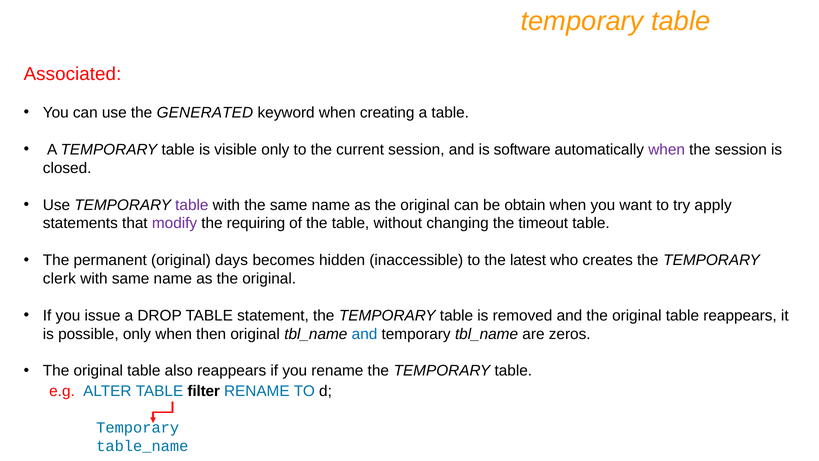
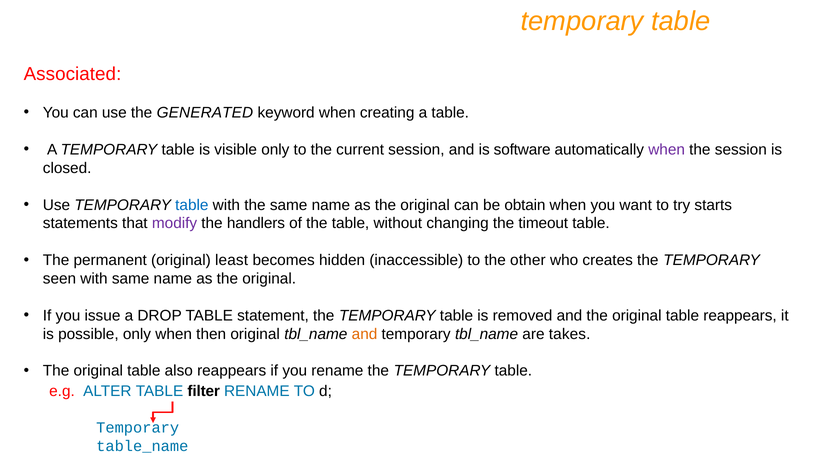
table colour: purple -> blue (192, 205)
apply: apply -> starts (713, 205)
requiring: requiring -> handlers (256, 223)
days: days -> least (232, 260)
latest: latest -> other (528, 260)
clerk: clerk -> seen (59, 279)
and colour: blue -> orange (365, 334)
zeros: zeros -> takes (570, 334)
